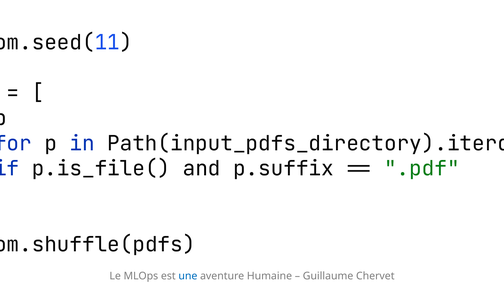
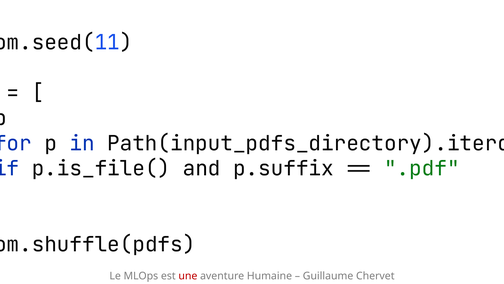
une colour: blue -> red (188, 275)
